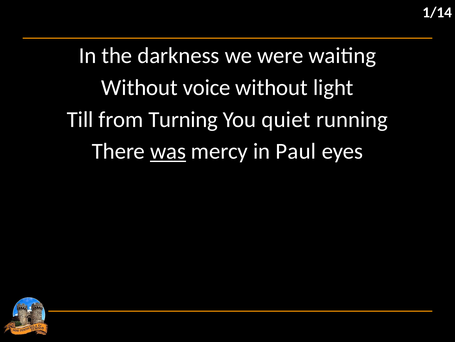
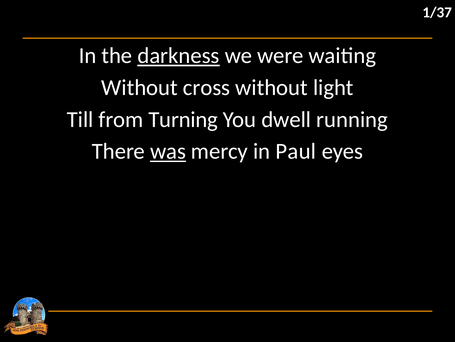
1/14: 1/14 -> 1/37 (437, 12)
darkness underline: none -> present (178, 56)
voice: voice -> cross (207, 87)
quiet: quiet -> dwell (286, 119)
